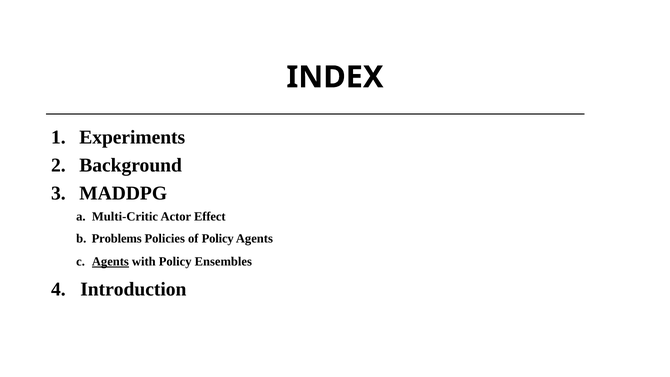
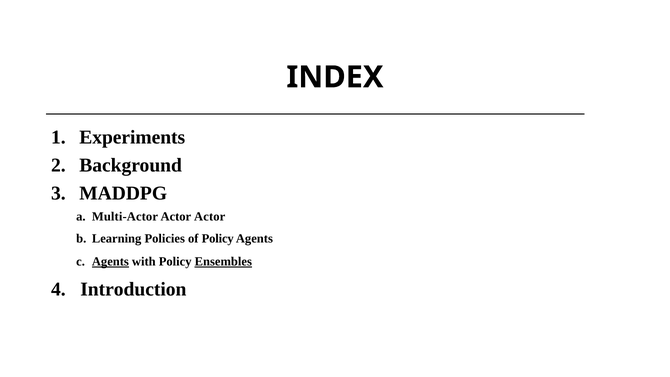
Multi-Critic: Multi-Critic -> Multi-Actor (125, 216)
Actor Effect: Effect -> Actor (210, 216)
Problems: Problems -> Learning (117, 238)
Ensembles underline: none -> present (223, 262)
